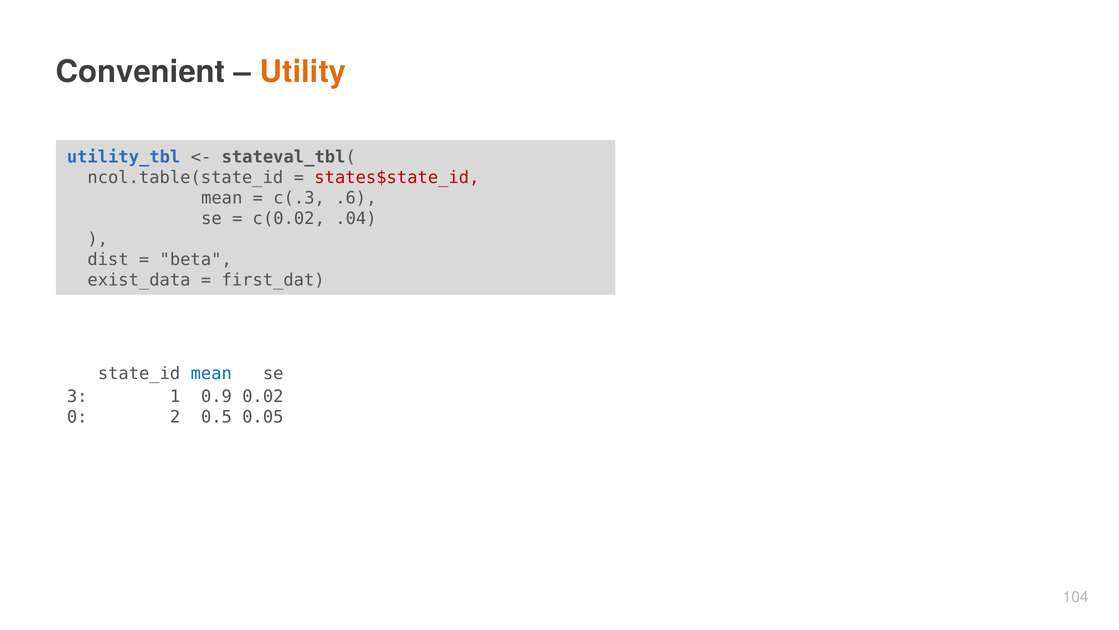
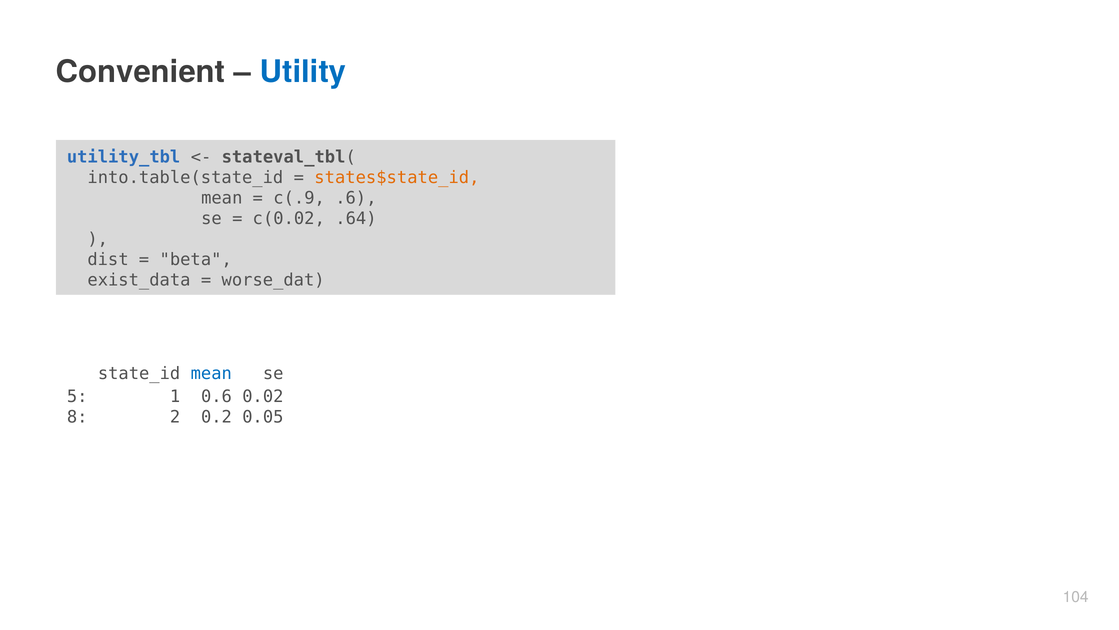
Utility colour: orange -> blue (303, 72)
ncol.table(state_id: ncol.table(state_id -> into.table(state_id (185, 177)
states$state_id colour: red -> orange (397, 177)
c(.3: c(.3 -> c(.9 (299, 198)
.04: .04 -> .64 (356, 218)
first_dat: first_dat -> worse_dat (273, 280)
3: 3 -> 5 (77, 396)
0.9: 0.9 -> 0.6 (216, 396)
0: 0 -> 8 (77, 417)
0.5: 0.5 -> 0.2 (216, 417)
